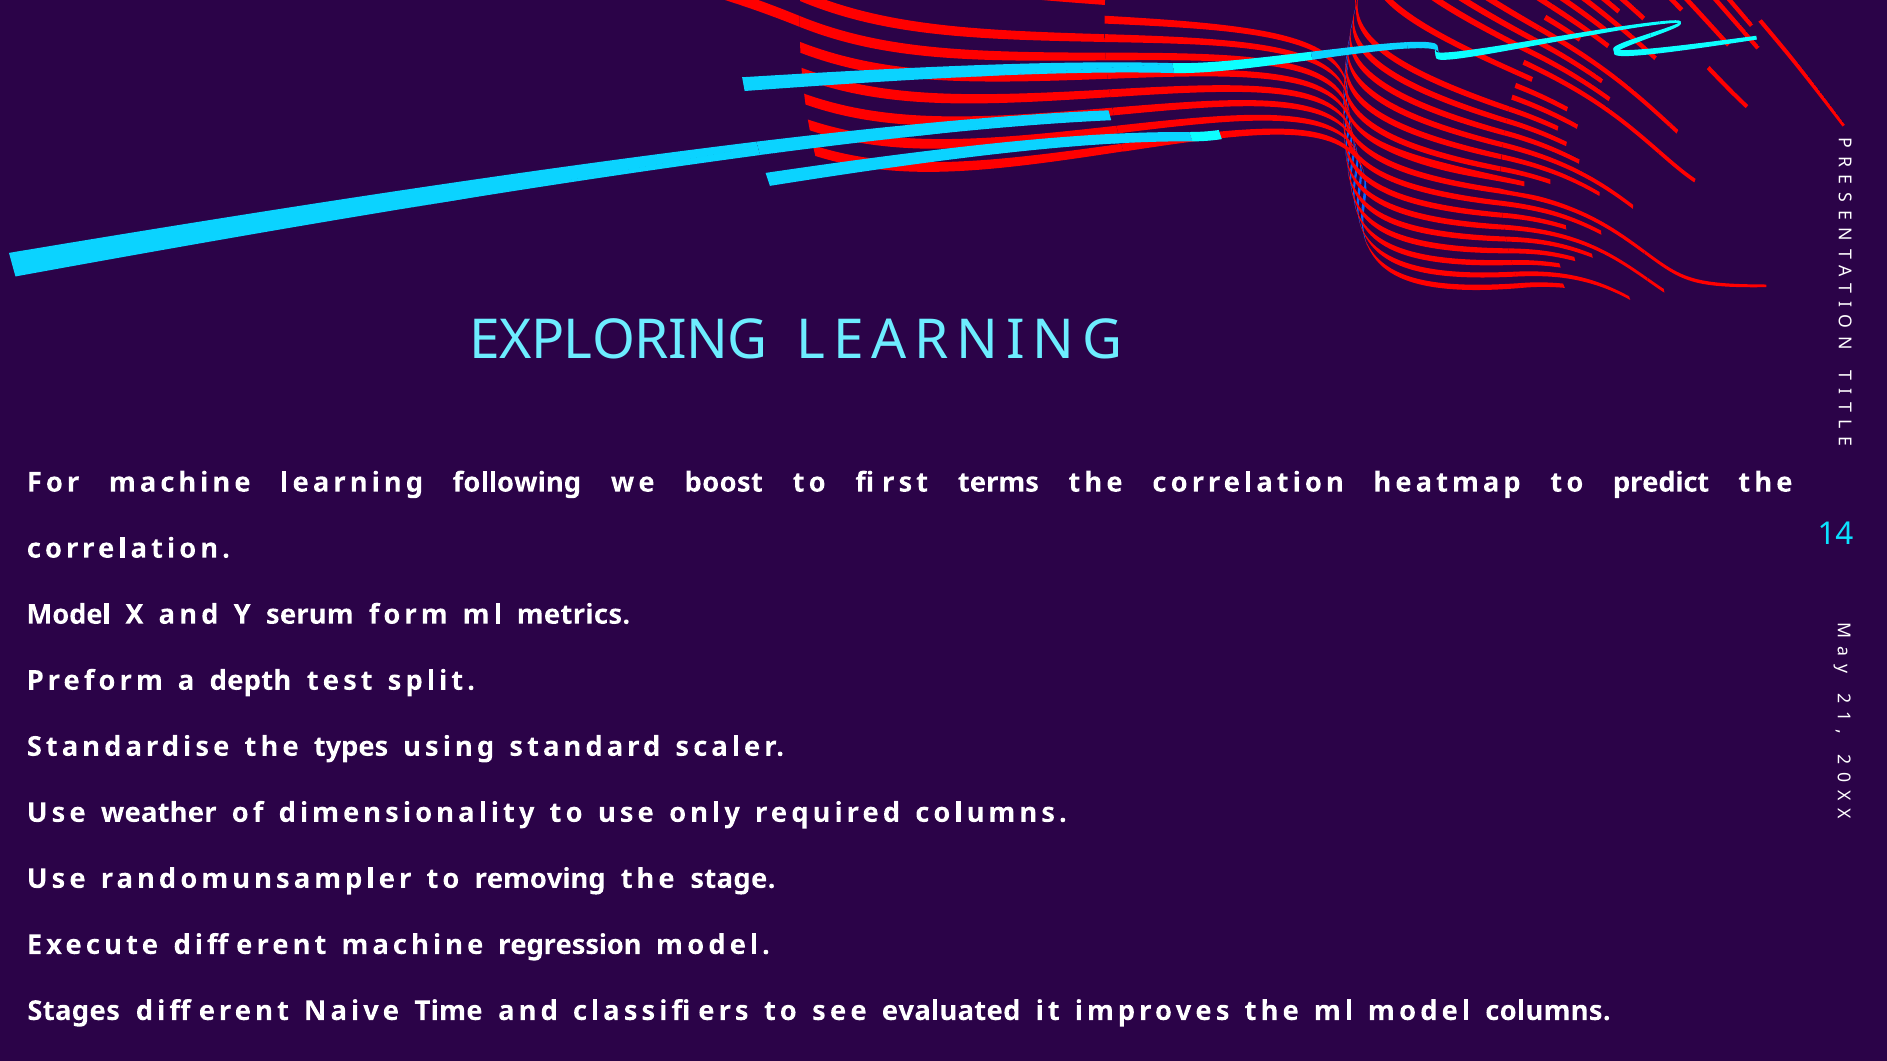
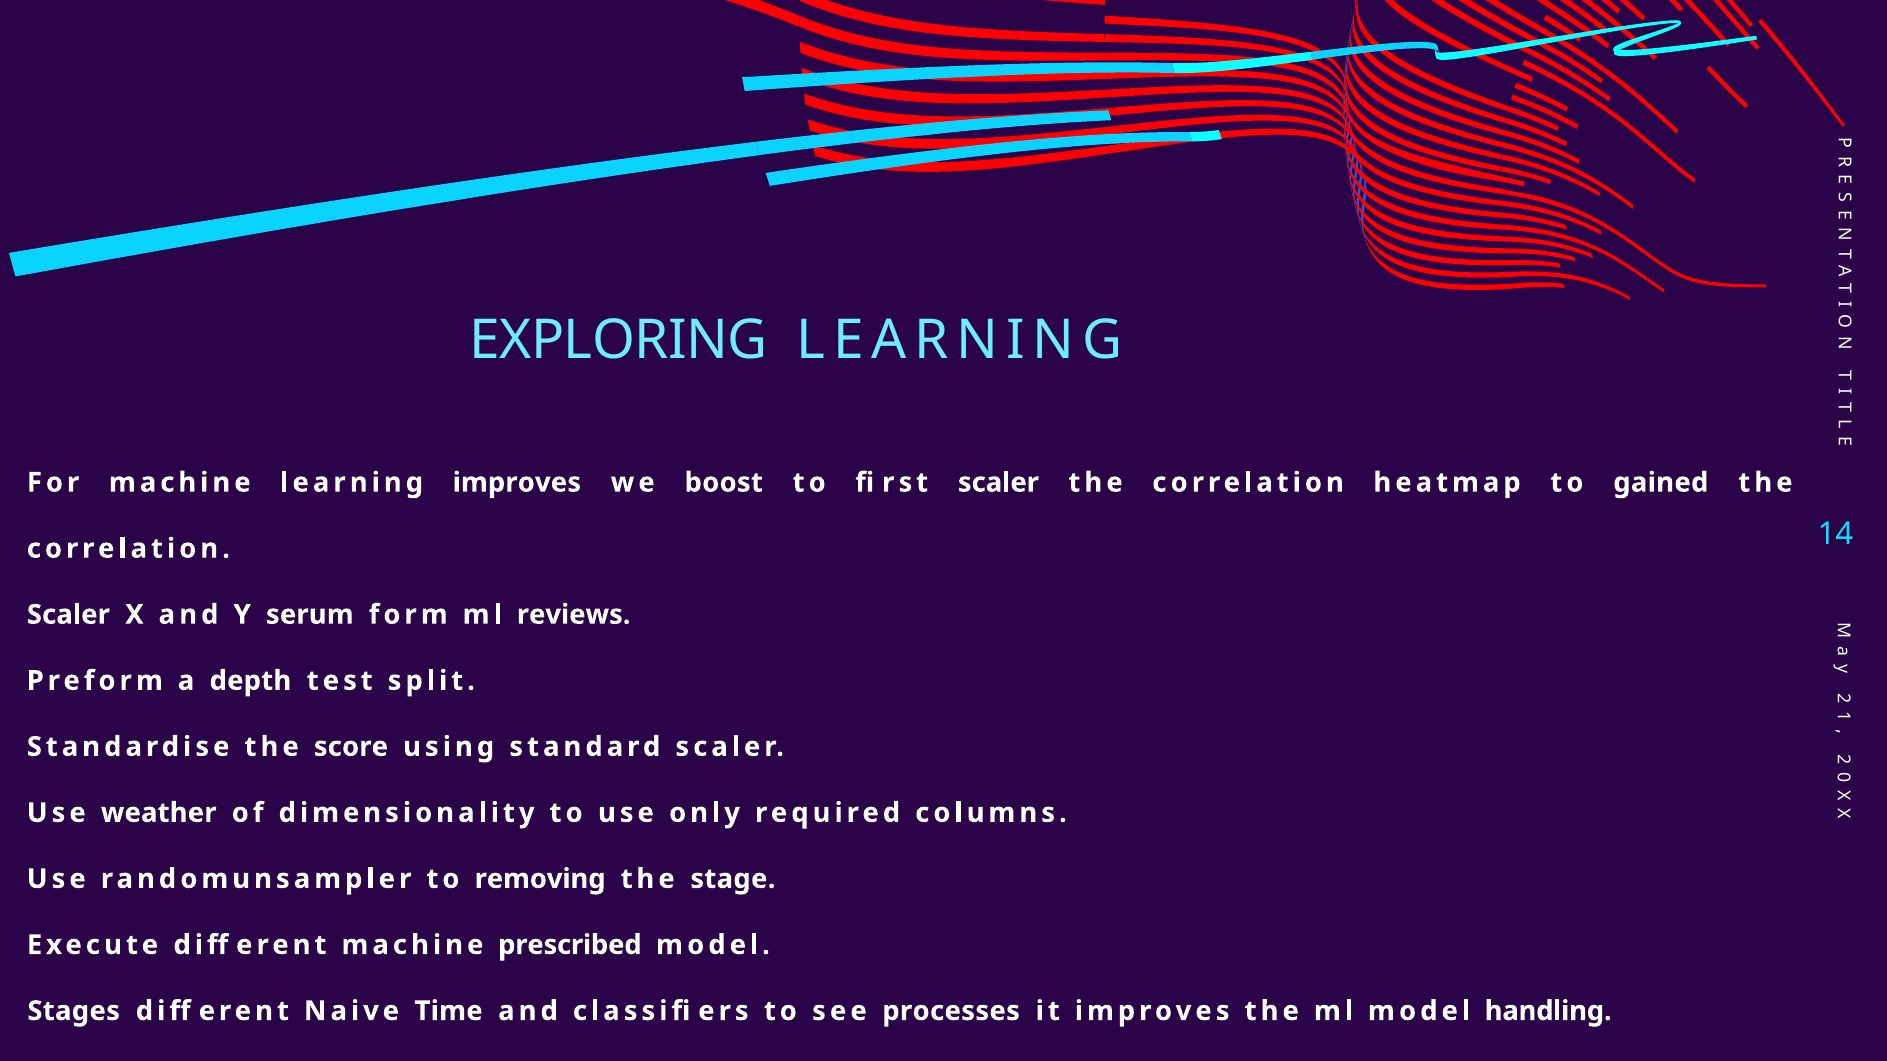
learning following: following -> improves (517, 483)
terms: terms -> scaler (998, 483)
predict: predict -> gained (1661, 483)
Model: Model -> Scaler (68, 615)
metrics: metrics -> reviews (574, 615)
types: types -> score (351, 747)
regression: regression -> prescribed (570, 945)
evaluated: evaluated -> processes (951, 1011)
model columns: columns -> handling (1548, 1011)
